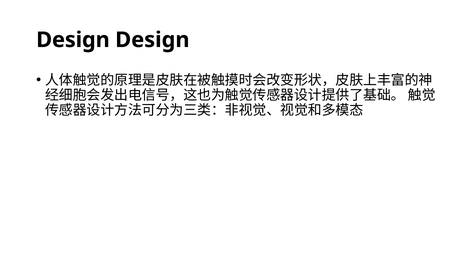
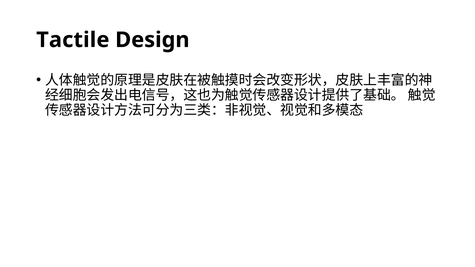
Design: Design -> Tactile (73, 40)
